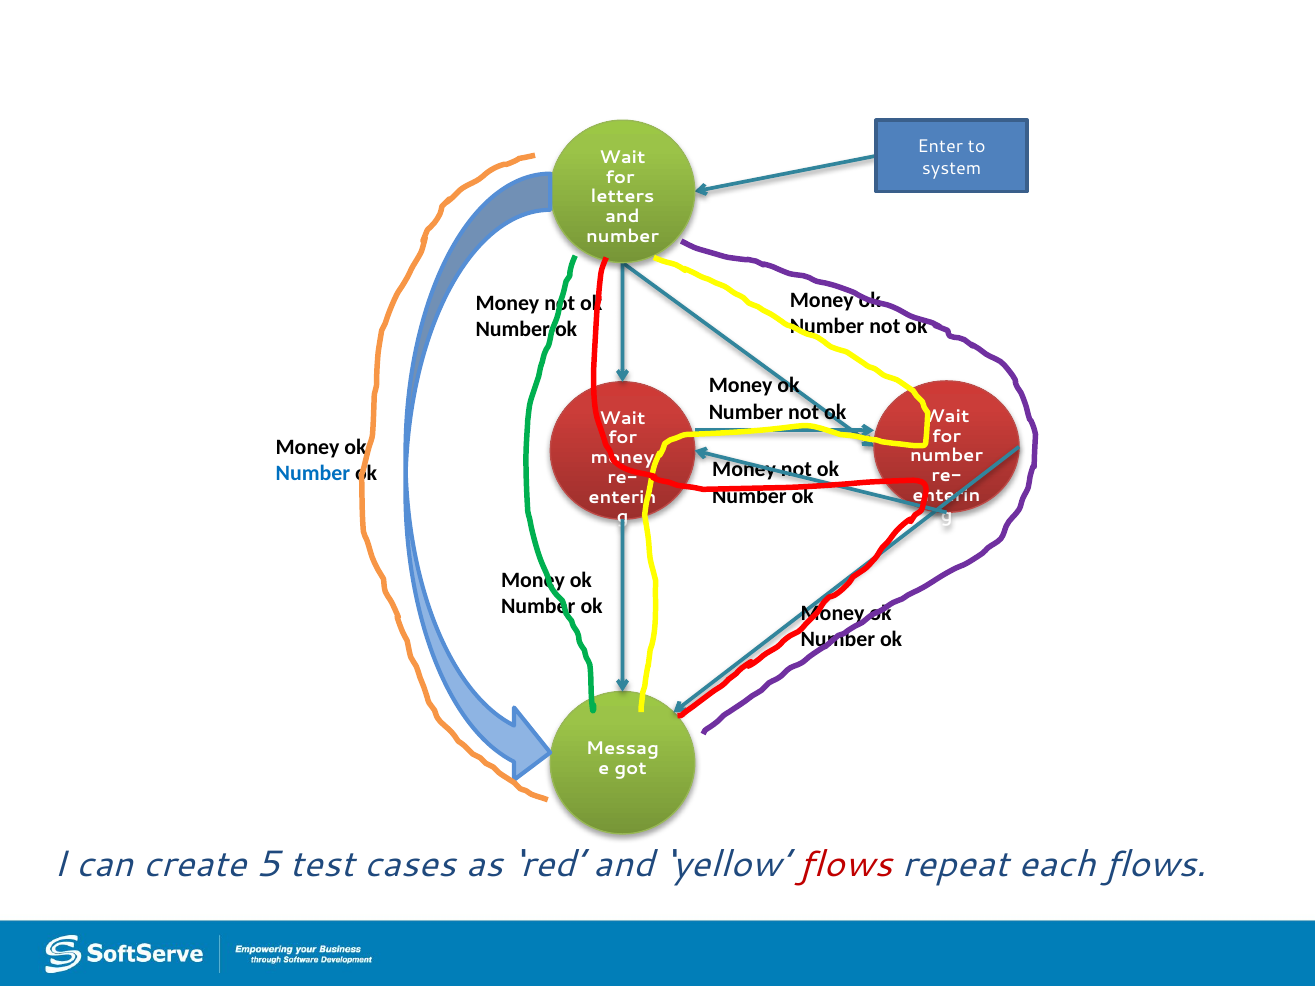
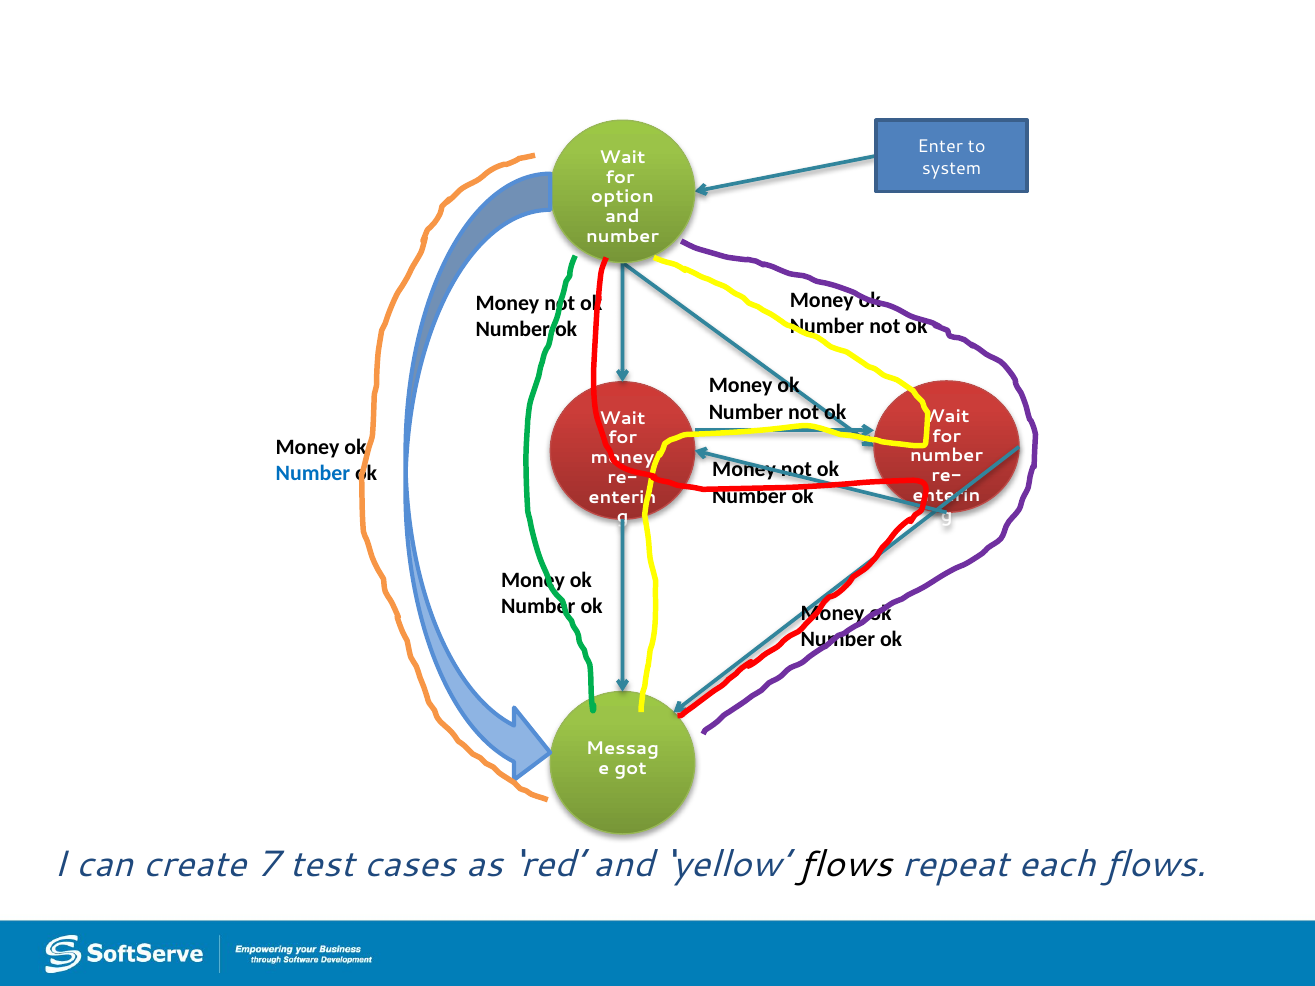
letters: letters -> option (622, 197)
5: 5 -> 7 (268, 865)
flows colour: red -> black (846, 865)
